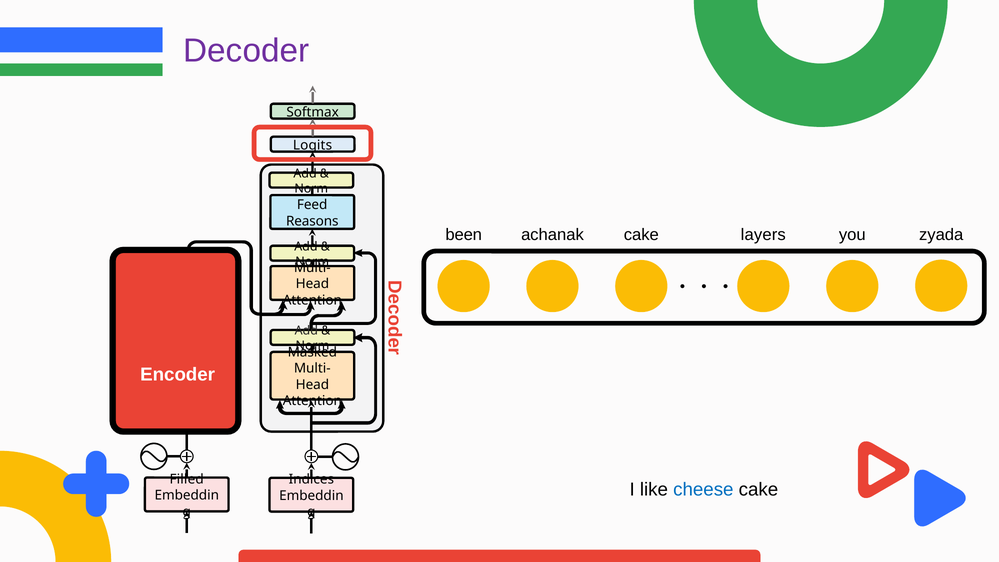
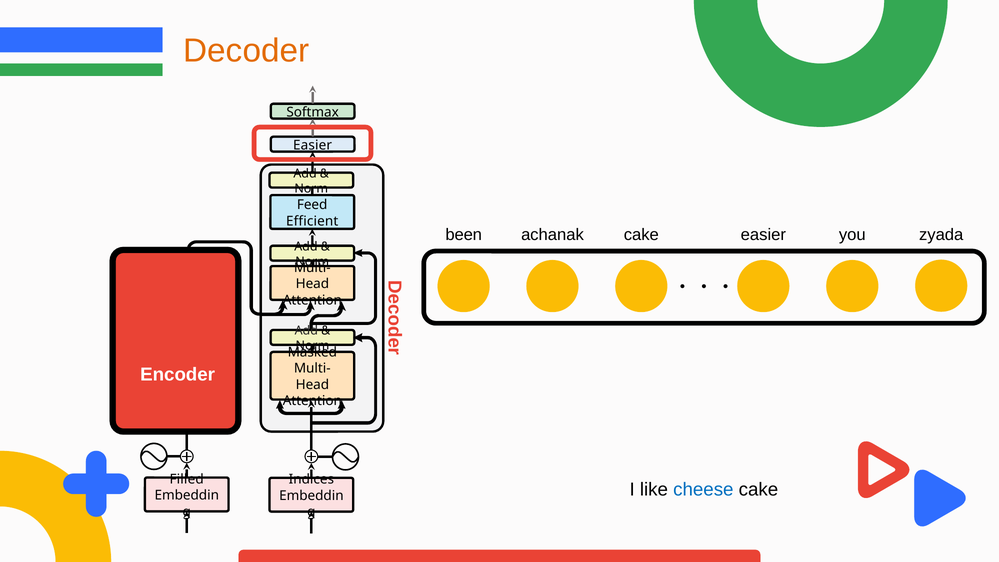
Decoder colour: purple -> orange (246, 51)
Logits: Logits -> Easier (313, 145)
Reasons: Reasons -> Efficient (312, 221)
cake layers: layers -> easier (763, 235)
